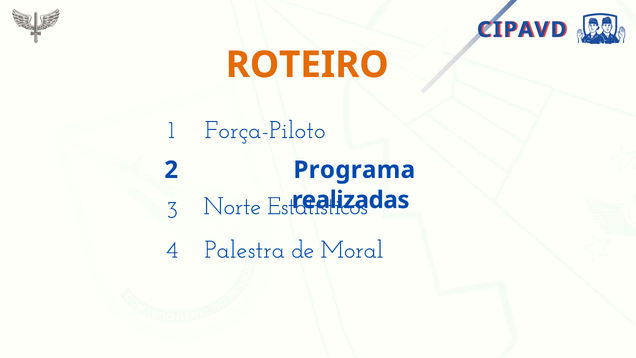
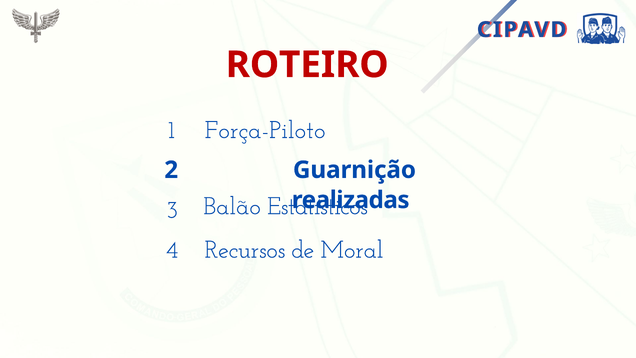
ROTEIRO colour: orange -> red (307, 65)
Programa: Programa -> Guarnição (354, 170)
Norte: Norte -> Balão (232, 206)
Palestra: Palestra -> Recursos (245, 250)
